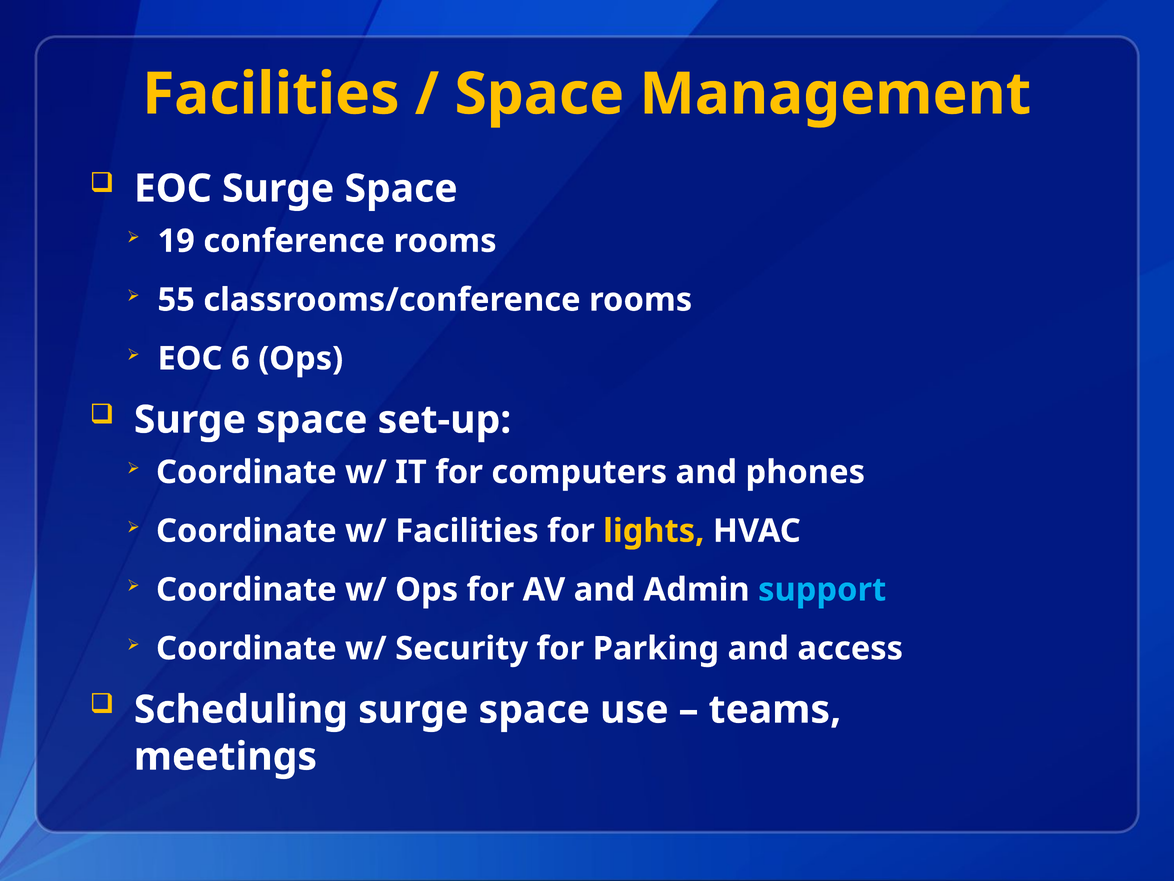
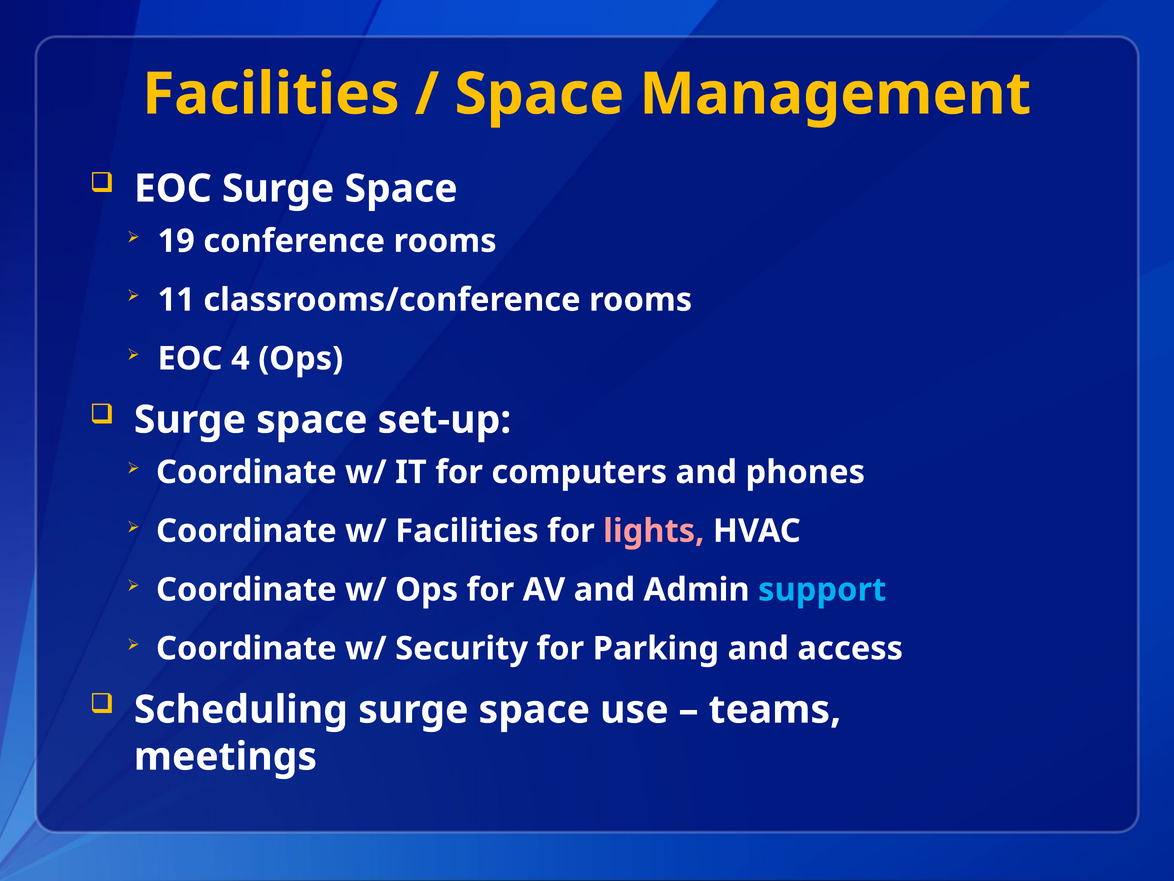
55: 55 -> 11 (176, 300)
6: 6 -> 4 (240, 358)
lights colour: yellow -> pink (654, 531)
